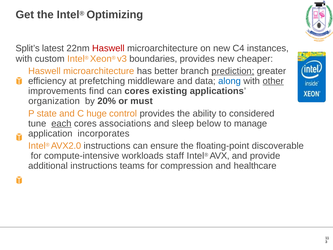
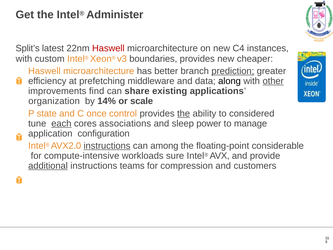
Optimizing: Optimizing -> Administer (115, 15)
along colour: blue -> black (230, 81)
can cores: cores -> share (137, 91)
20%: 20% -> 14% (107, 101)
must: must -> scale (142, 101)
huge: huge -> once (97, 113)
the underline: none -> present (184, 113)
below: below -> power (209, 123)
incorporates: incorporates -> configuration (104, 133)
instructions underline: none -> present (107, 146)
ensure: ensure -> among (164, 146)
discoverable: discoverable -> considerable (278, 146)
staff: staff -> sure (175, 156)
additional underline: none -> present (48, 166)
healthcare: healthcare -> customers (255, 166)
